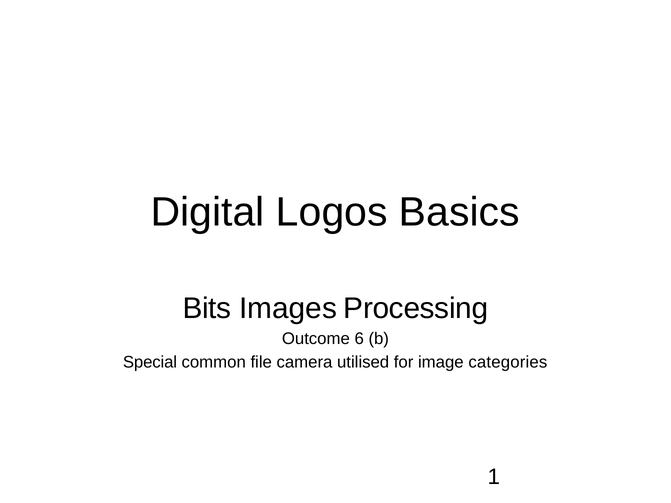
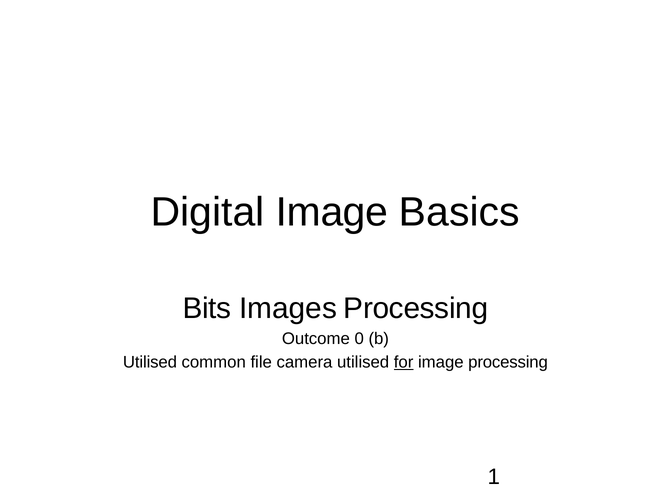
Digital Logos: Logos -> Image (332, 213)
6: 6 -> 0 (359, 339)
Special: Special -> Utilised (150, 362)
for underline: none -> present (404, 362)
image categories: categories -> processing (508, 362)
